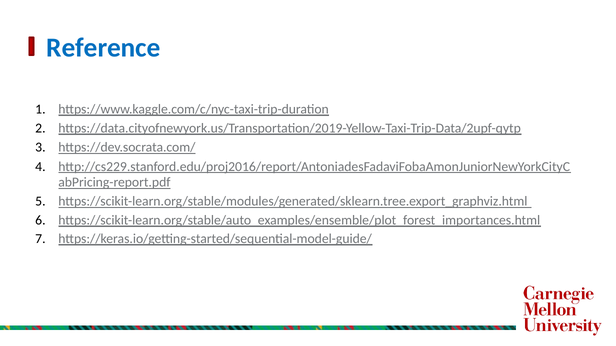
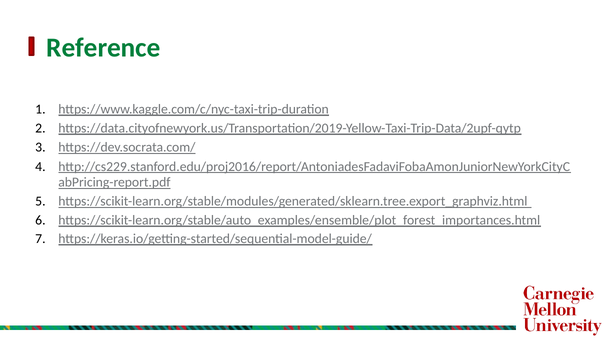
Reference colour: blue -> green (103, 48)
